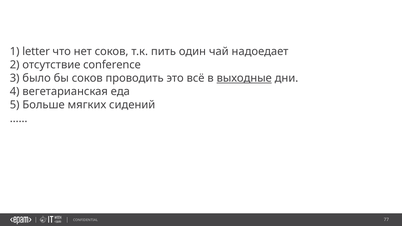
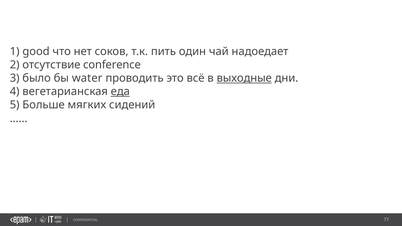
letter: letter -> good (36, 51)
бы соков: соков -> water (87, 78)
еда underline: none -> present (120, 92)
